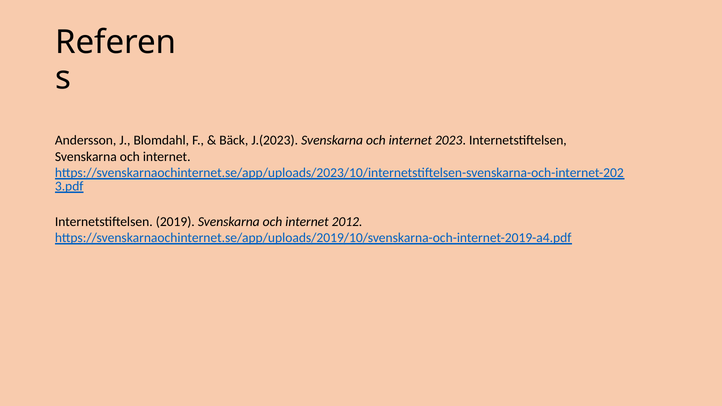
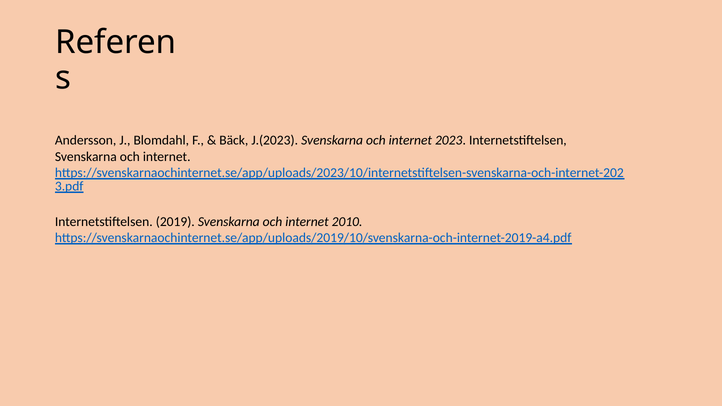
2012: 2012 -> 2010 (347, 222)
